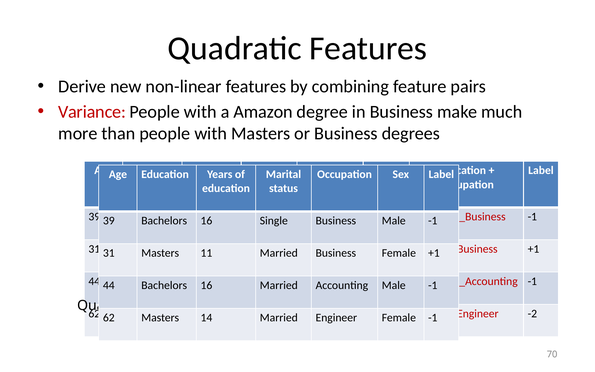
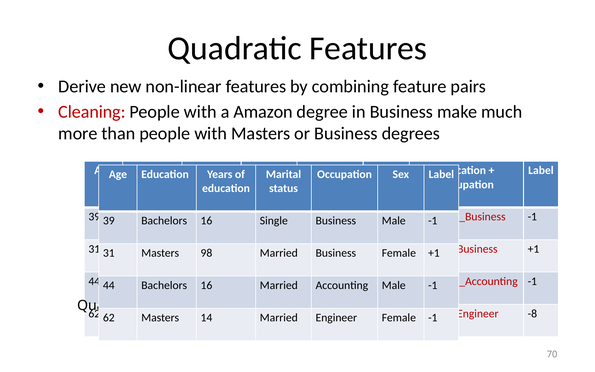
Variance: Variance -> Cleaning (92, 112)
11: 11 -> 98 (206, 253)
-2: -2 -> -8 (532, 314)
